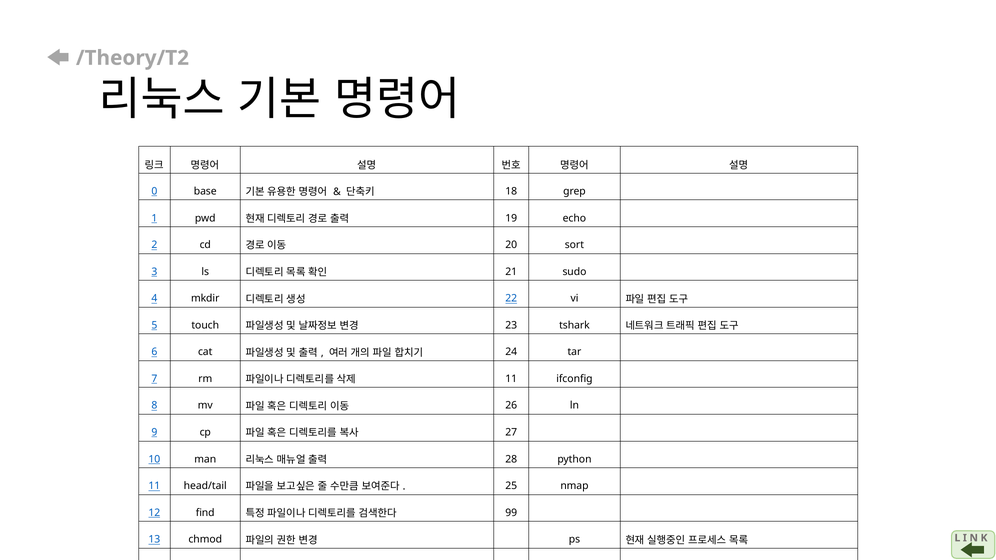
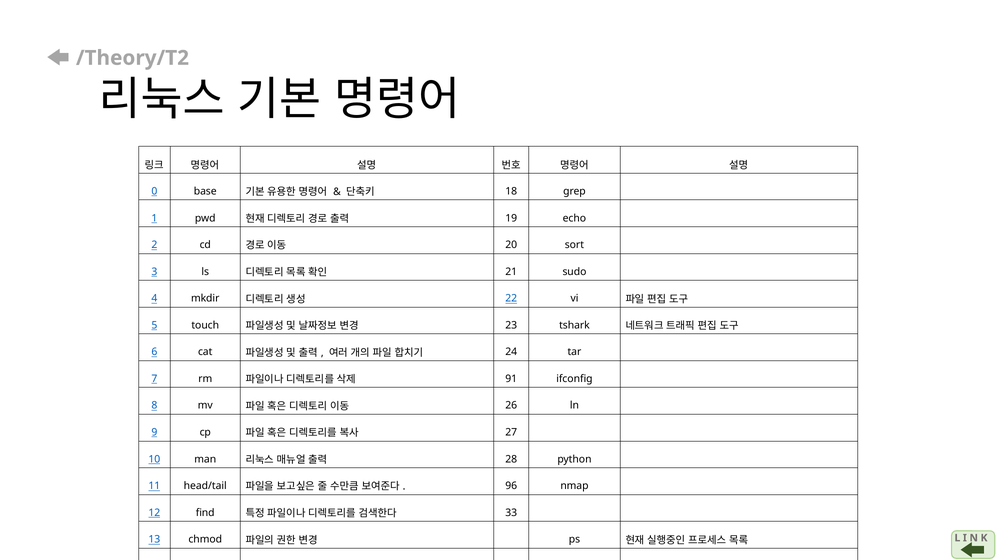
11: 11 -> 91 (511, 379)
25: 25 -> 96 (511, 486)
99: 99 -> 33 (511, 513)
